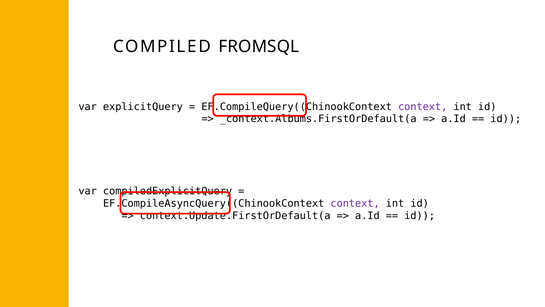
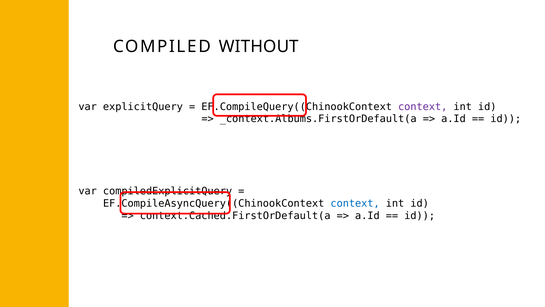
FROMSQL: FROMSQL -> WITHOUT (259, 47)
context colour: purple -> blue (355, 203)
context.Update.FirstOrDefault(a: context.Update.FirstOrDefault(a -> context.Cached.FirstOrDefault(a (235, 215)
